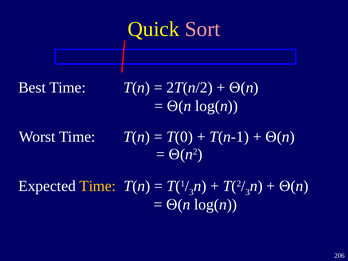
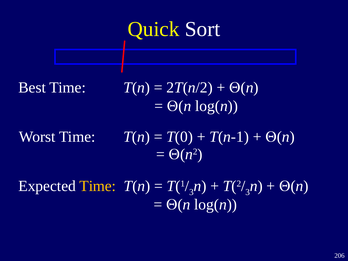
Sort colour: pink -> white (203, 29)
